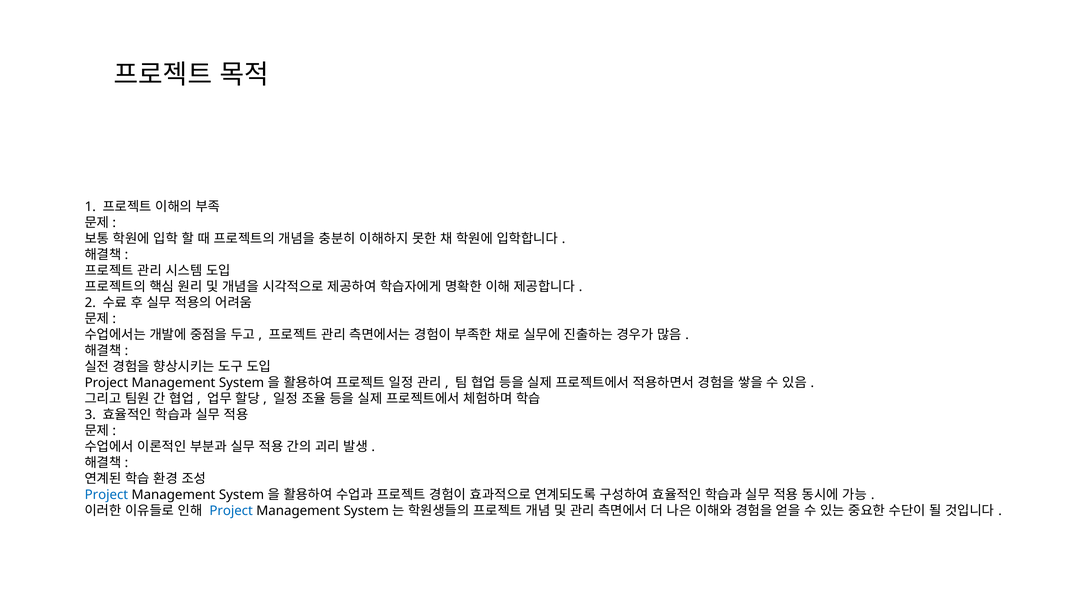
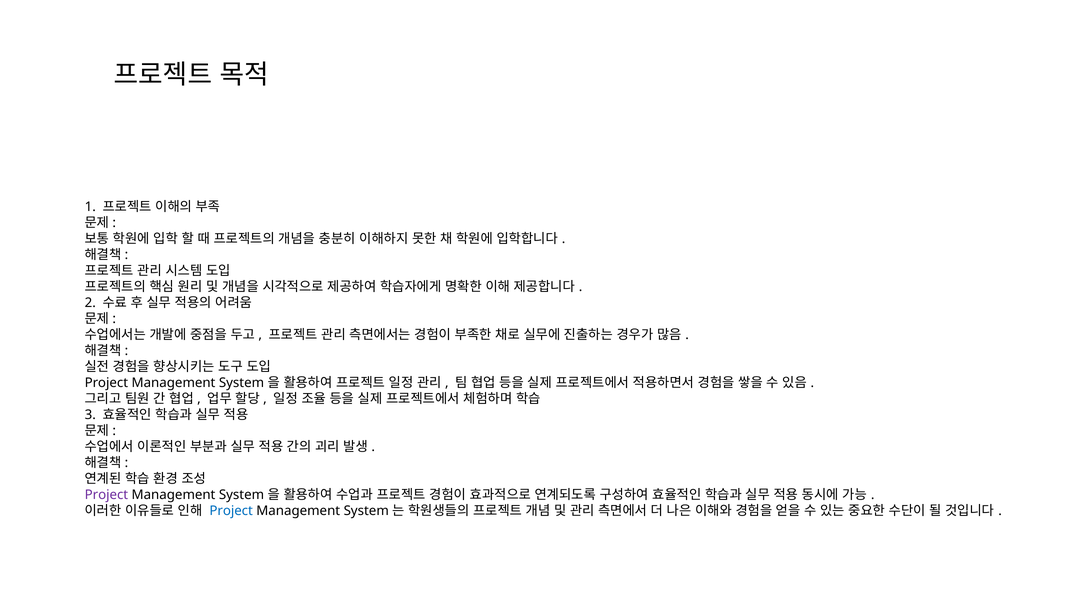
Project colour: blue -> purple (106, 494)
